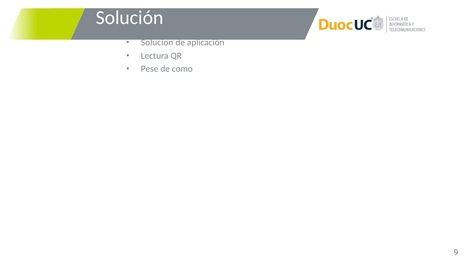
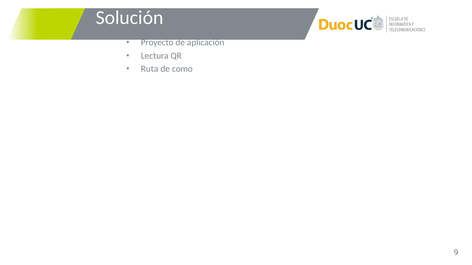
Solucion: Solucion -> Proyecto (157, 43)
Pese: Pese -> Ruta (150, 69)
